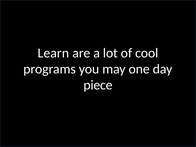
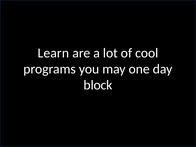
piece: piece -> block (98, 85)
